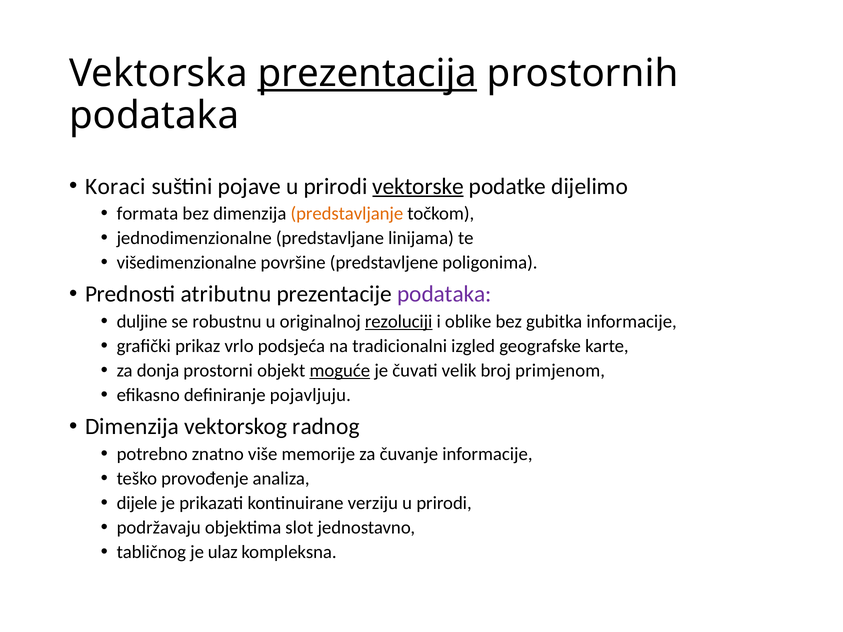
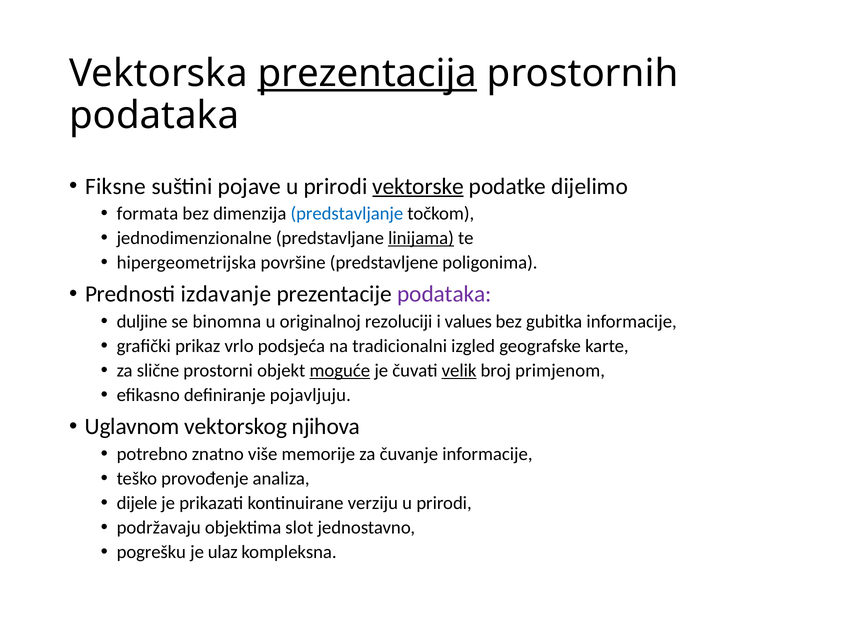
Koraci: Koraci -> Fiksne (116, 186)
predstavljanje colour: orange -> blue (347, 214)
linijama underline: none -> present (421, 238)
višedimenzionalne: višedimenzionalne -> hipergeometrijska (186, 263)
atributnu: atributnu -> izdavanje (226, 294)
robustnu: robustnu -> binomna (227, 322)
rezoluciji underline: present -> none (399, 322)
oblike: oblike -> values (468, 322)
donja: donja -> slične (158, 371)
velik underline: none -> present (459, 371)
Dimenzija: Dimenzija -> Uglavnom (132, 427)
radnog: radnog -> njihova (326, 427)
tabličnog: tabličnog -> pogrešku (151, 553)
